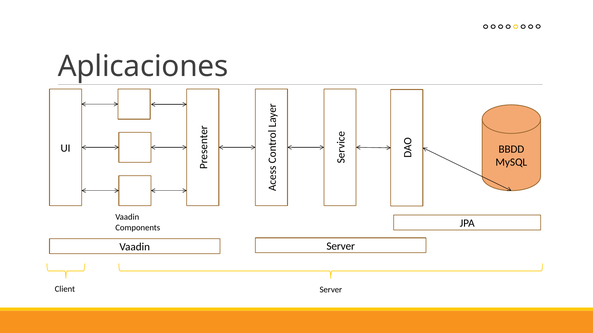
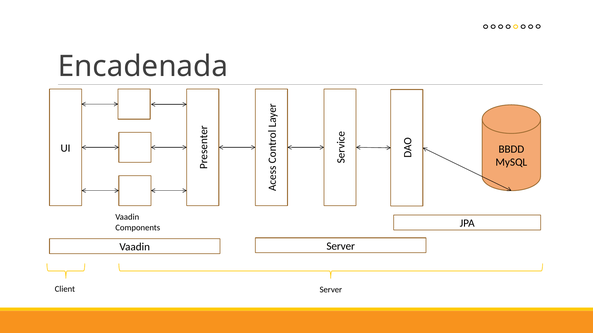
Aplicaciones: Aplicaciones -> Encadenada (143, 66)
